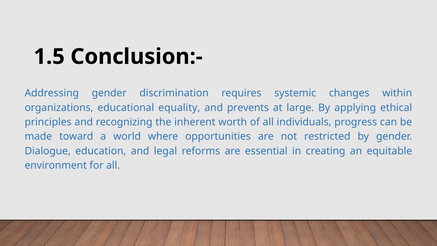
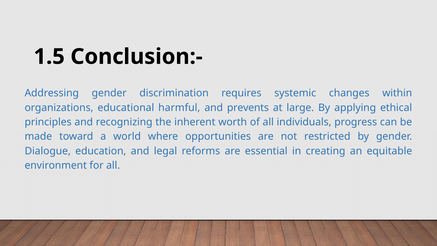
equality: equality -> harmful (179, 108)
